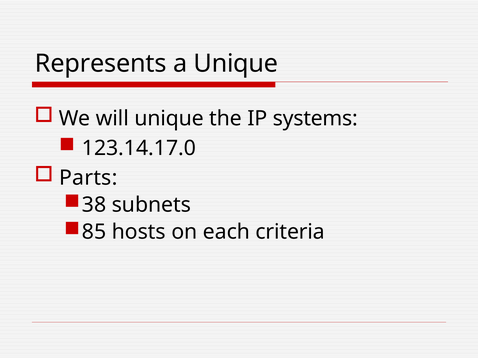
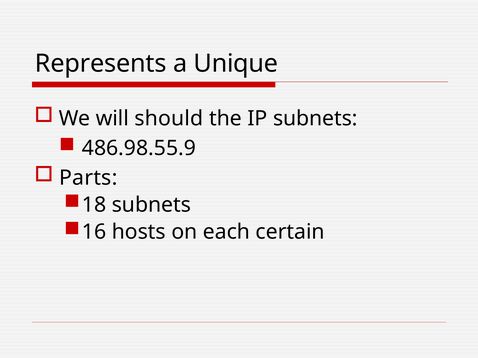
will unique: unique -> should (169, 119)
IP systems: systems -> subnets (315, 119)
123.14.17.0: 123.14.17.0 -> 486.98.55.9 (139, 148)
38: 38 -> 18 (94, 205)
85: 85 -> 16 (94, 232)
criteria: criteria -> certain (290, 232)
